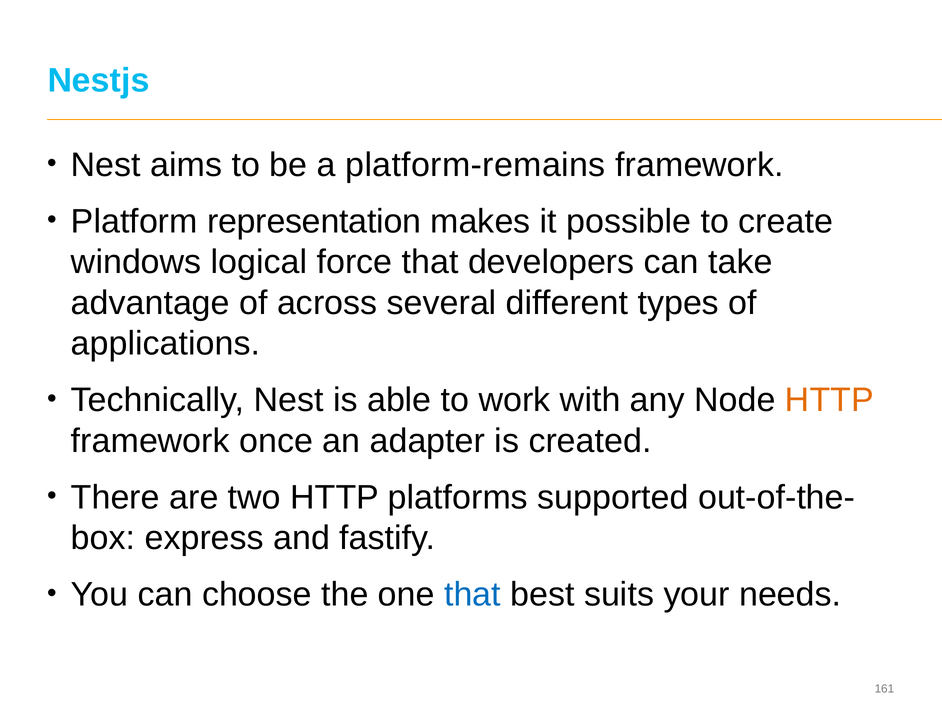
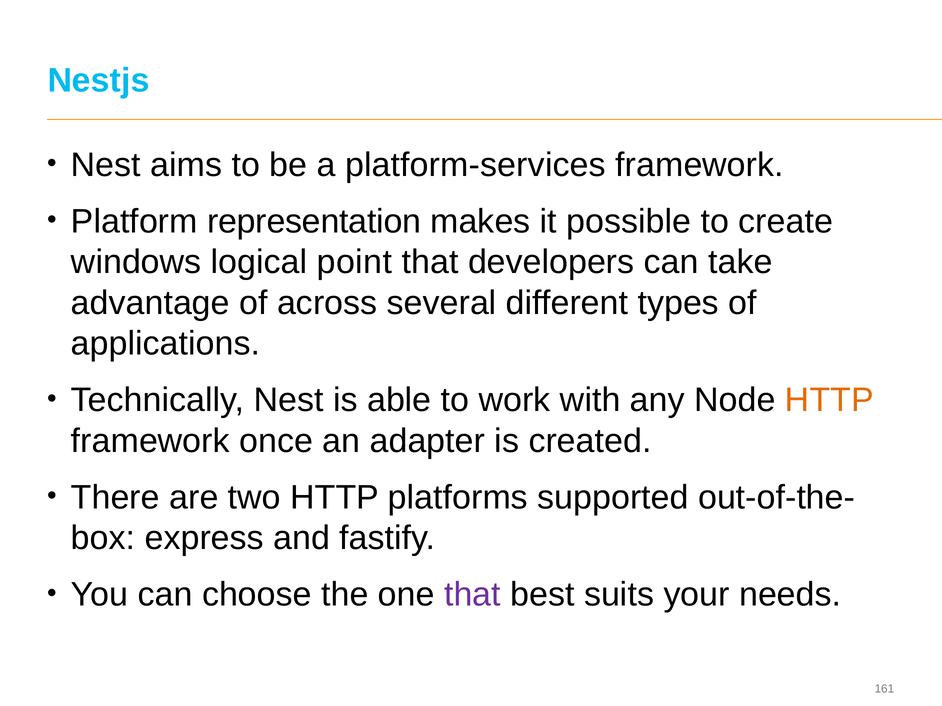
platform-remains: platform-remains -> platform-services (475, 165)
force: force -> point (354, 262)
that colour: blue -> purple (472, 595)
